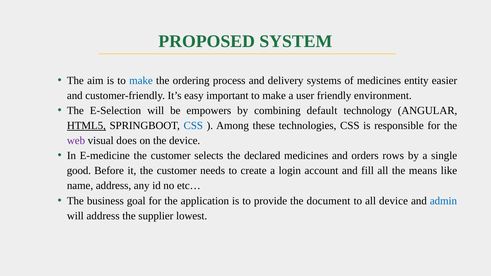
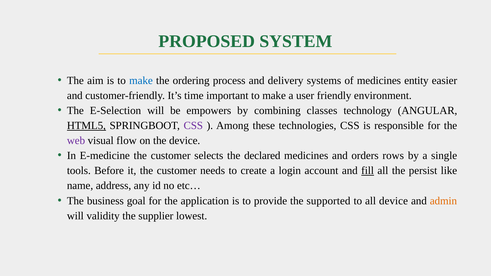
easy: easy -> time (194, 96)
default: default -> classes (322, 111)
CSS colour: blue -> purple (193, 126)
does: does -> flow (127, 141)
good: good -> tools (79, 171)
fill underline: none -> present (368, 171)
means: means -> persist (423, 171)
document: document -> supported (328, 201)
admin colour: blue -> orange (443, 201)
will address: address -> validity (103, 216)
